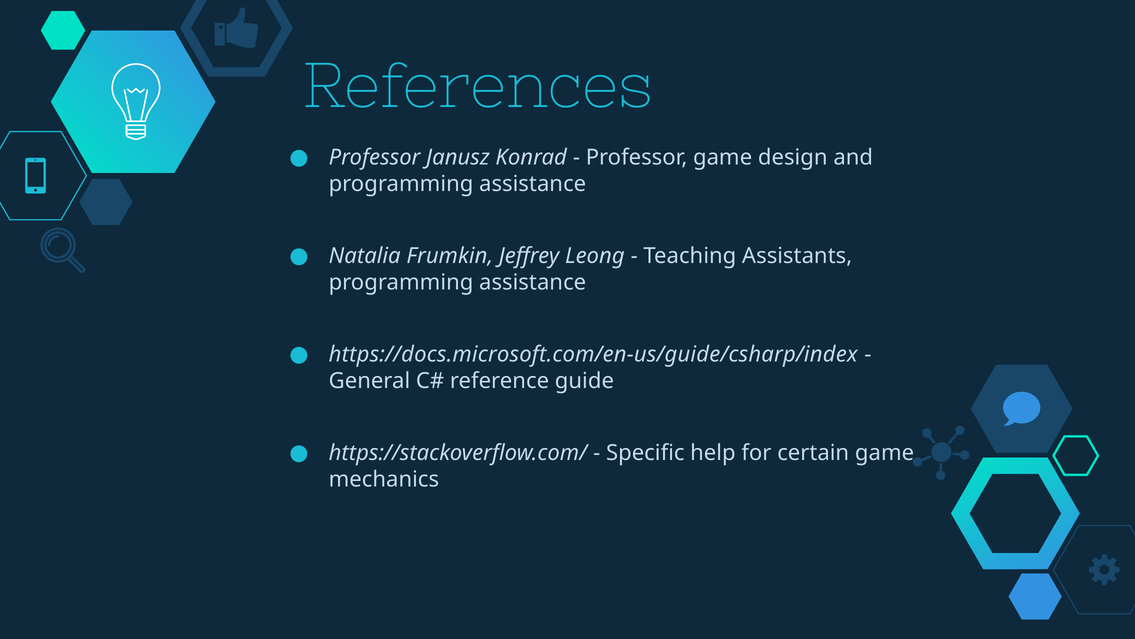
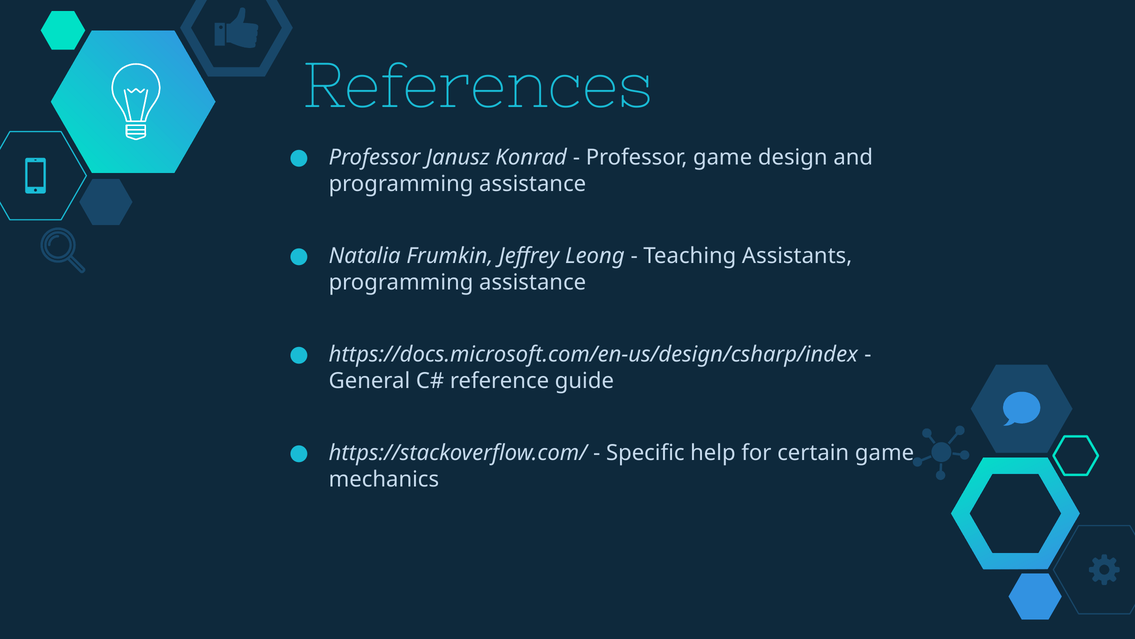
https://docs.microsoft.com/en-us/guide/csharp/index: https://docs.microsoft.com/en-us/guide/csharp/index -> https://docs.microsoft.com/en-us/design/csharp/index (593, 354)
